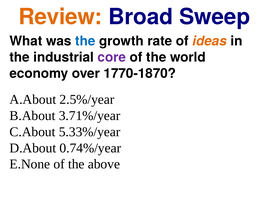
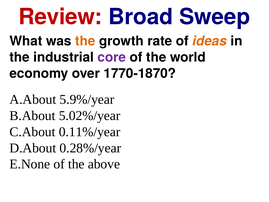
Review colour: orange -> red (60, 17)
the colour: blue -> orange (85, 41)
2.5%/year: 2.5%/year -> 5.9%/year (87, 99)
3.71%/year: 3.71%/year -> 5.02%/year (90, 115)
5.33%/year: 5.33%/year -> 0.11%/year (90, 132)
0.74%/year: 0.74%/year -> 0.28%/year (90, 148)
